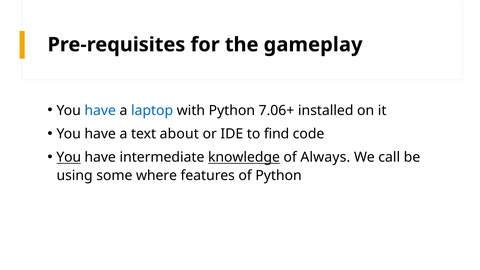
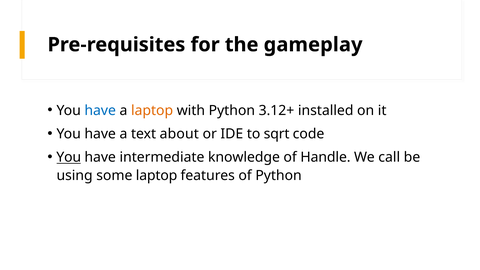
laptop colour: blue -> orange (152, 110)
7.06+: 7.06+ -> 3.12+ (276, 110)
find: find -> sqrt (277, 134)
knowledge underline: present -> none (244, 157)
Always: Always -> Handle (325, 157)
some where: where -> laptop (157, 176)
